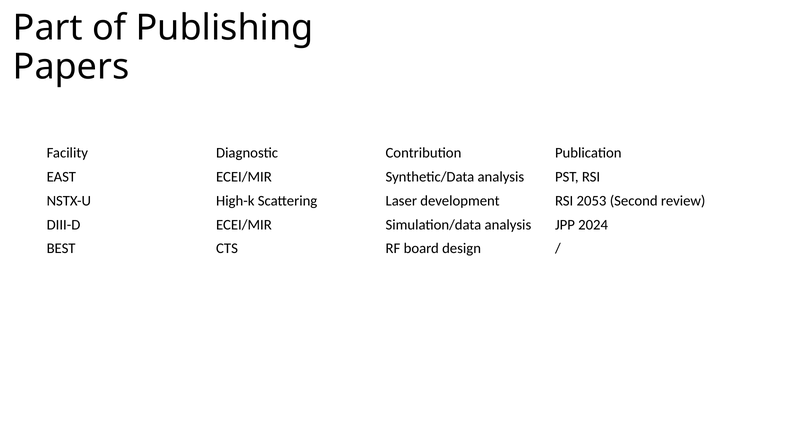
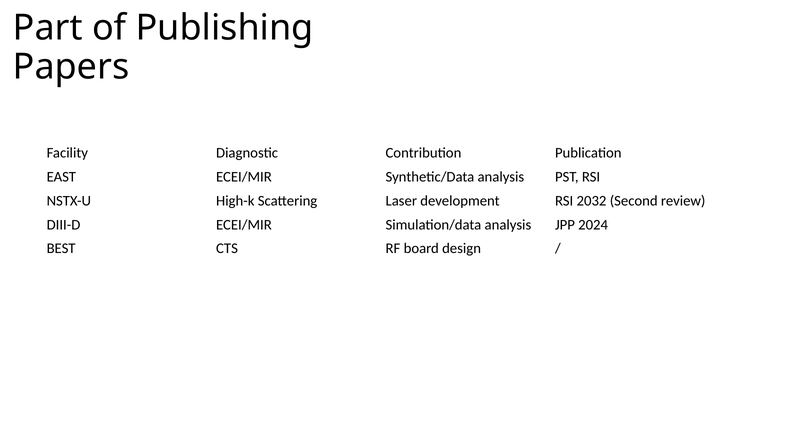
2053: 2053 -> 2032 (592, 201)
